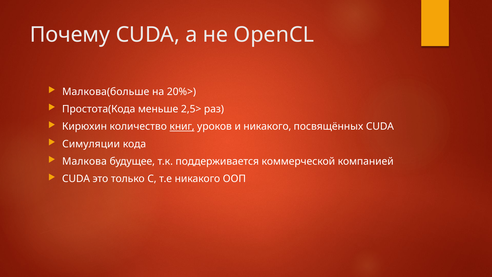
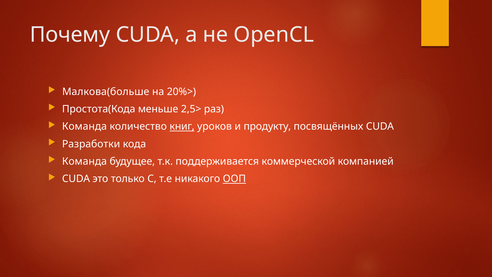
Кирюхин: Кирюхин -> Команда (84, 126)
и никакого: никакого -> продукту (267, 126)
Симуляции: Симуляции -> Разработки (91, 144)
Малкова: Малкова -> Команда (84, 161)
ООП underline: none -> present (234, 179)
